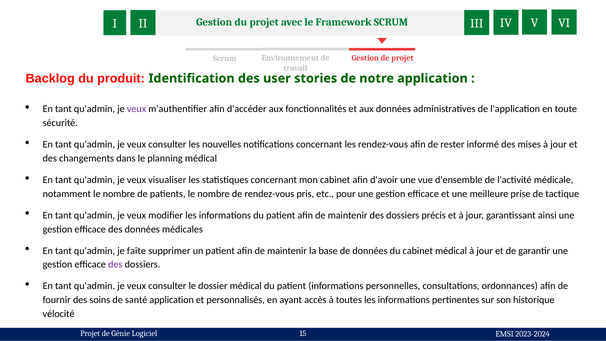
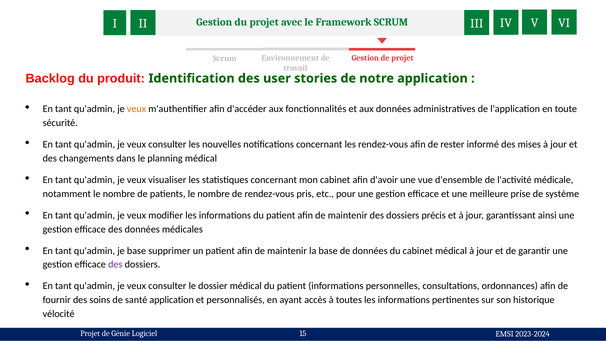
veux colour: purple -> orange (137, 109)
tactique: tactique -> système (562, 194)
je faîte: faîte -> base (137, 251)
